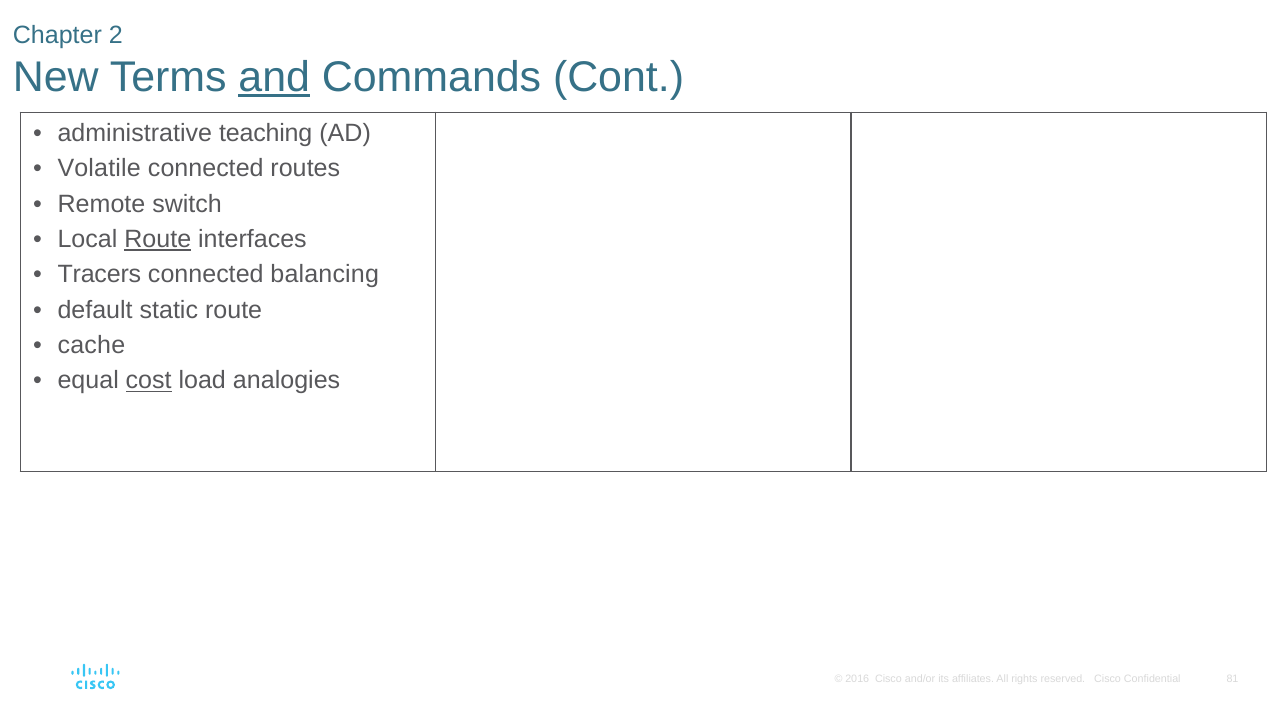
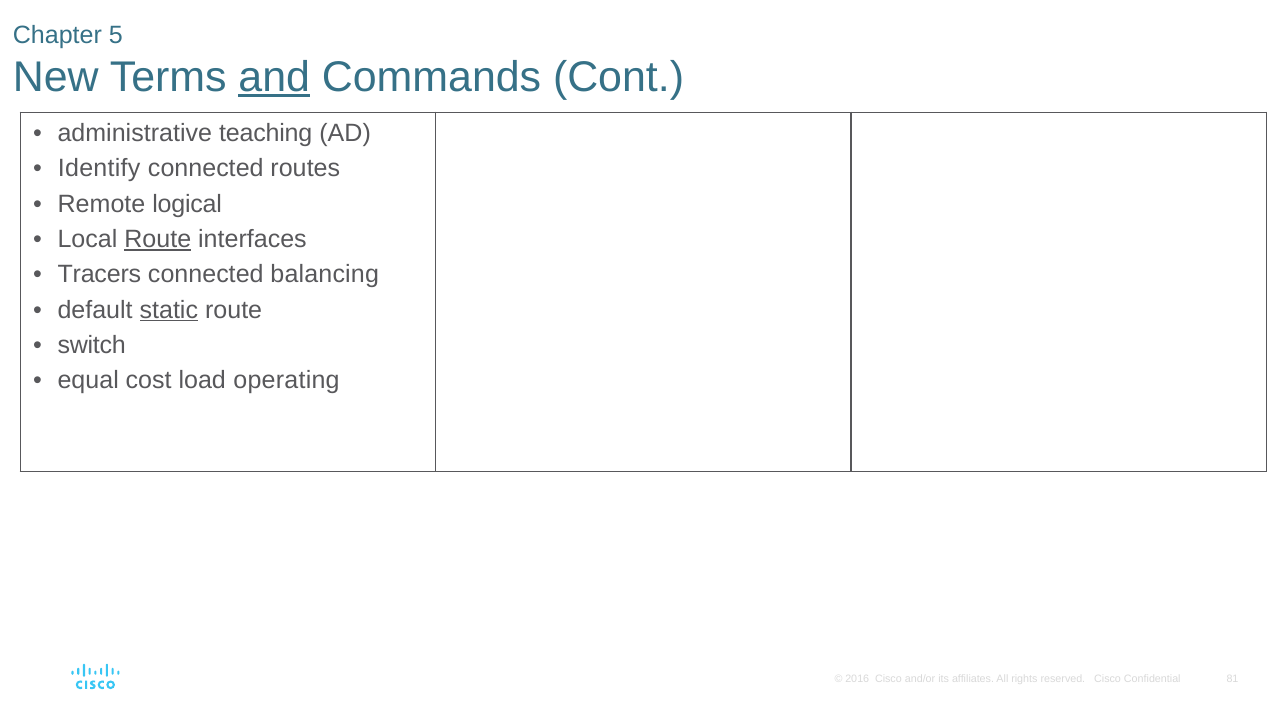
2: 2 -> 5 (116, 35)
Volatile: Volatile -> Identify (99, 169)
switch: switch -> logical (187, 204)
static underline: none -> present (169, 310)
cache: cache -> switch (92, 345)
cost underline: present -> none (149, 381)
analogies: analogies -> operating (287, 381)
